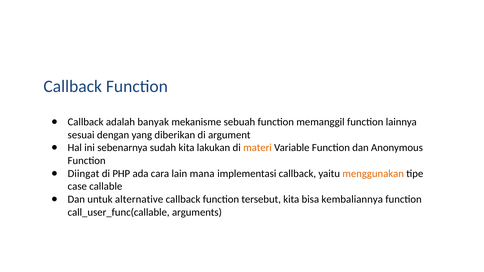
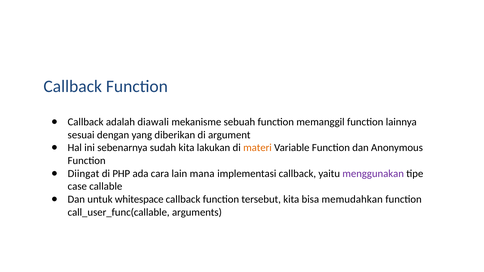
banyak: banyak -> diawali (153, 122)
menggunakan colour: orange -> purple (373, 174)
alternative: alternative -> whitespace (139, 199)
kembaliannya: kembaliannya -> memudahkan (352, 199)
